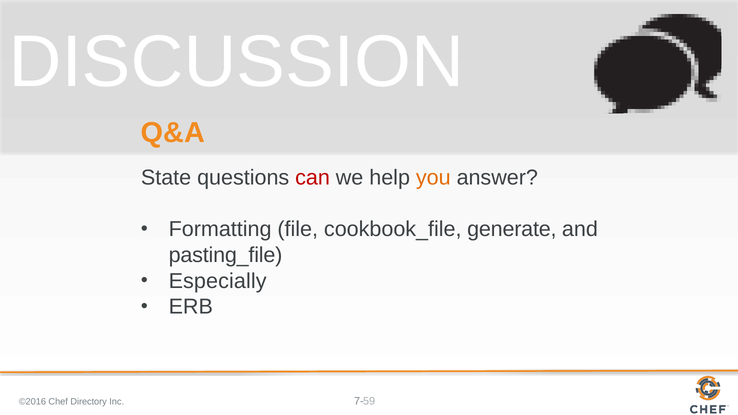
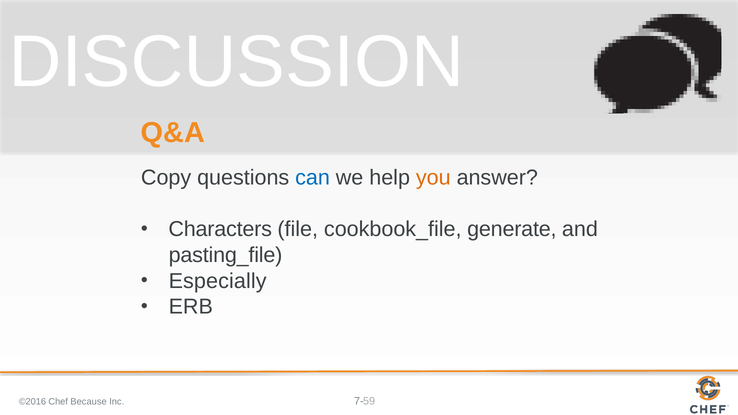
State: State -> Copy (166, 178)
can colour: red -> blue (313, 178)
Formatting: Formatting -> Characters (220, 229)
Directory: Directory -> Because (89, 402)
